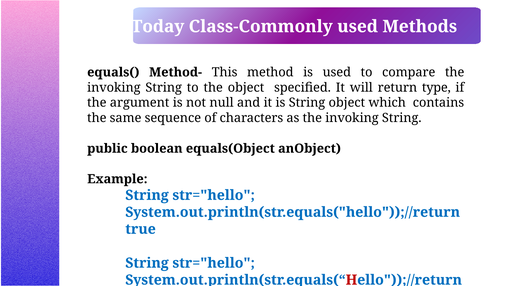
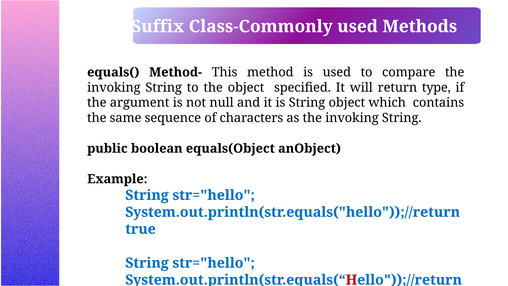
Today: Today -> Suffix (158, 26)
